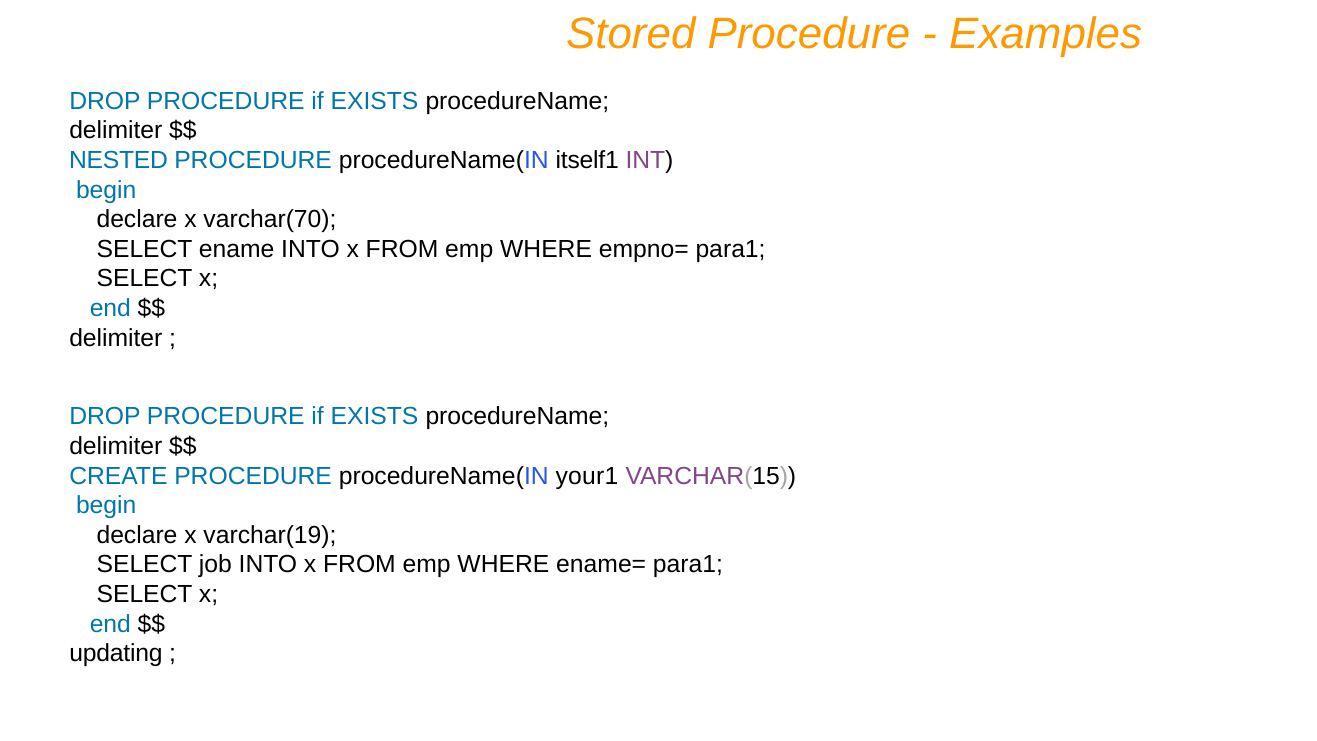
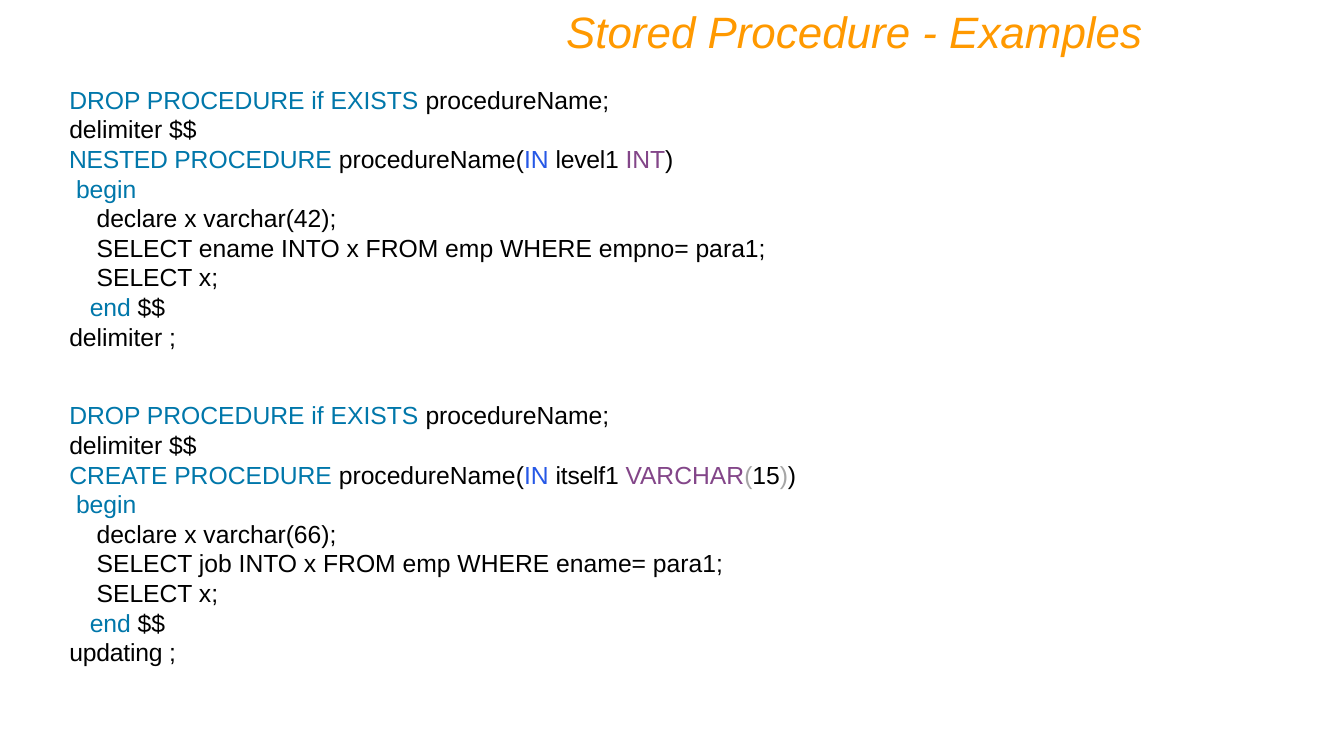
itself1: itself1 -> level1 (587, 160)
varchar(70: varchar(70 -> varchar(42 (270, 219)
your1: your1 -> itself1 (587, 476)
varchar(19: varchar(19 -> varchar(66 (270, 535)
